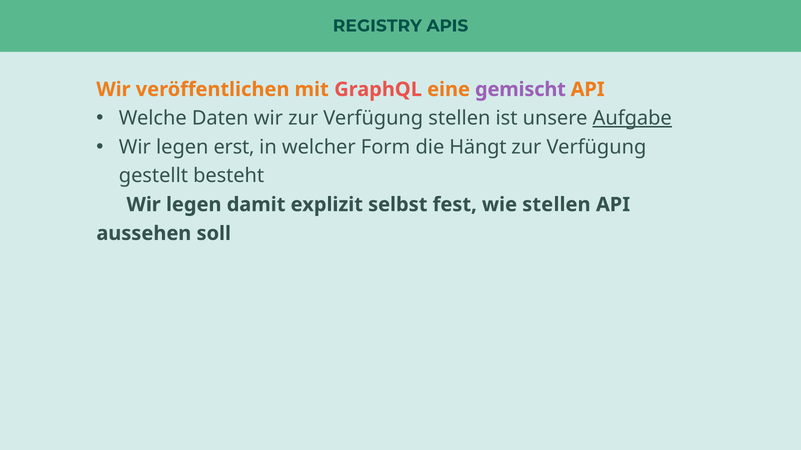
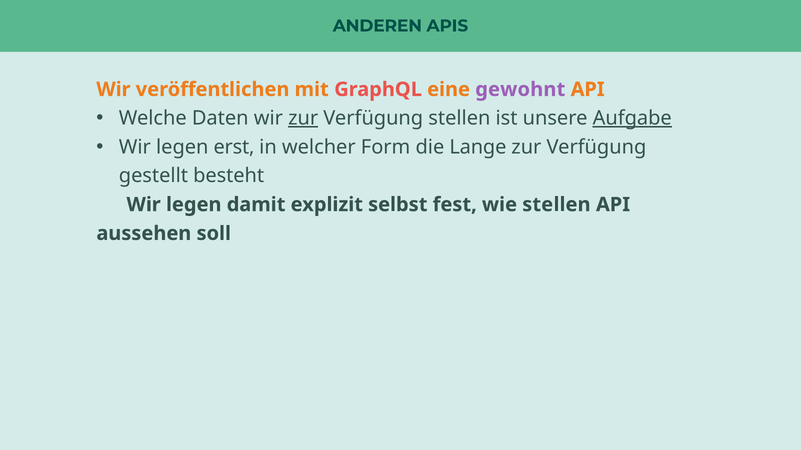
REGISTRY: REGISTRY -> ANDEREN (377, 26)
gemischt: gemischt -> gewohnt (520, 90)
zur underline: none -> present (303, 118)
Hängt: Hängt -> Lange (478, 147)
